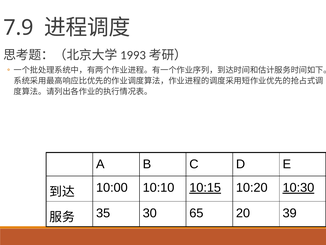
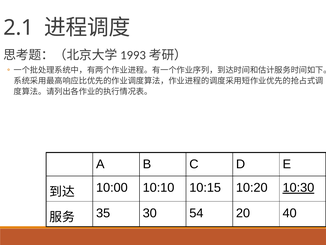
7.9: 7.9 -> 2.1 (18, 28)
10:15 underline: present -> none (205, 187)
65: 65 -> 54 (196, 213)
39: 39 -> 40 (290, 213)
